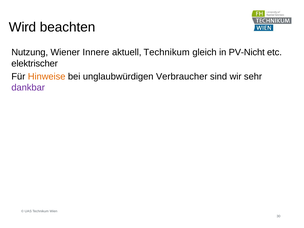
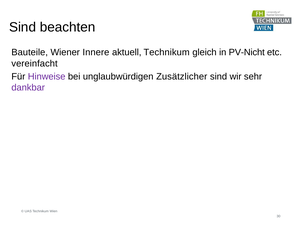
Wird: Wird -> Sind (23, 27)
Nutzung: Nutzung -> Bauteile (30, 52)
elektrischer: elektrischer -> vereinfacht (35, 63)
Hinweise colour: orange -> purple (47, 76)
Verbraucher: Verbraucher -> Zusätzlicher (182, 76)
